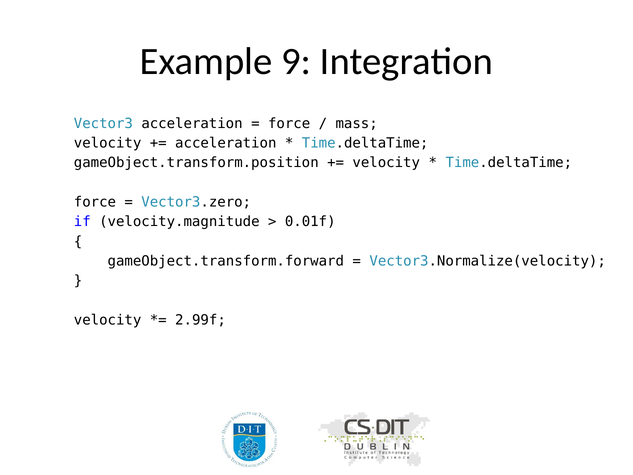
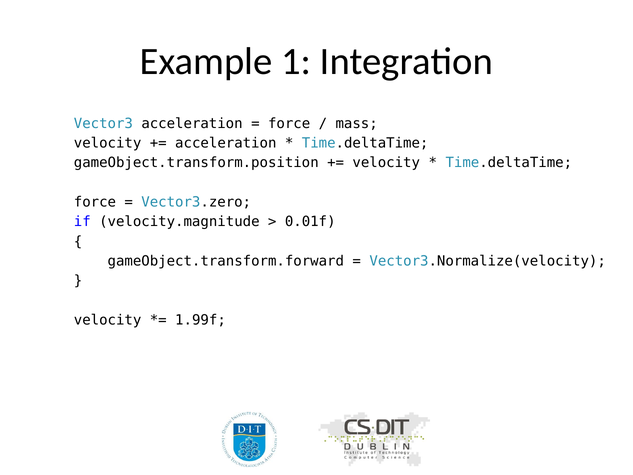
9: 9 -> 1 (296, 61)
2.99f: 2.99f -> 1.99f (200, 320)
